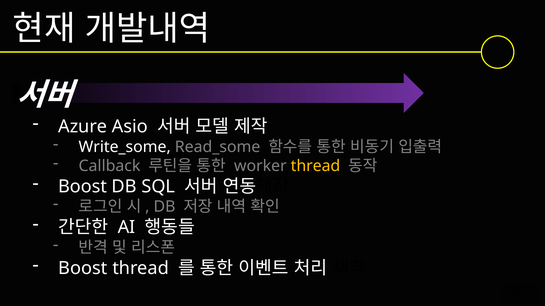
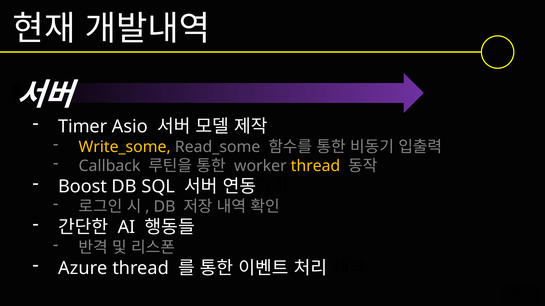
Azure: Azure -> Timer (83, 127)
Write_some colour: white -> yellow (125, 147)
Boost: Boost -> Azure (83, 269)
